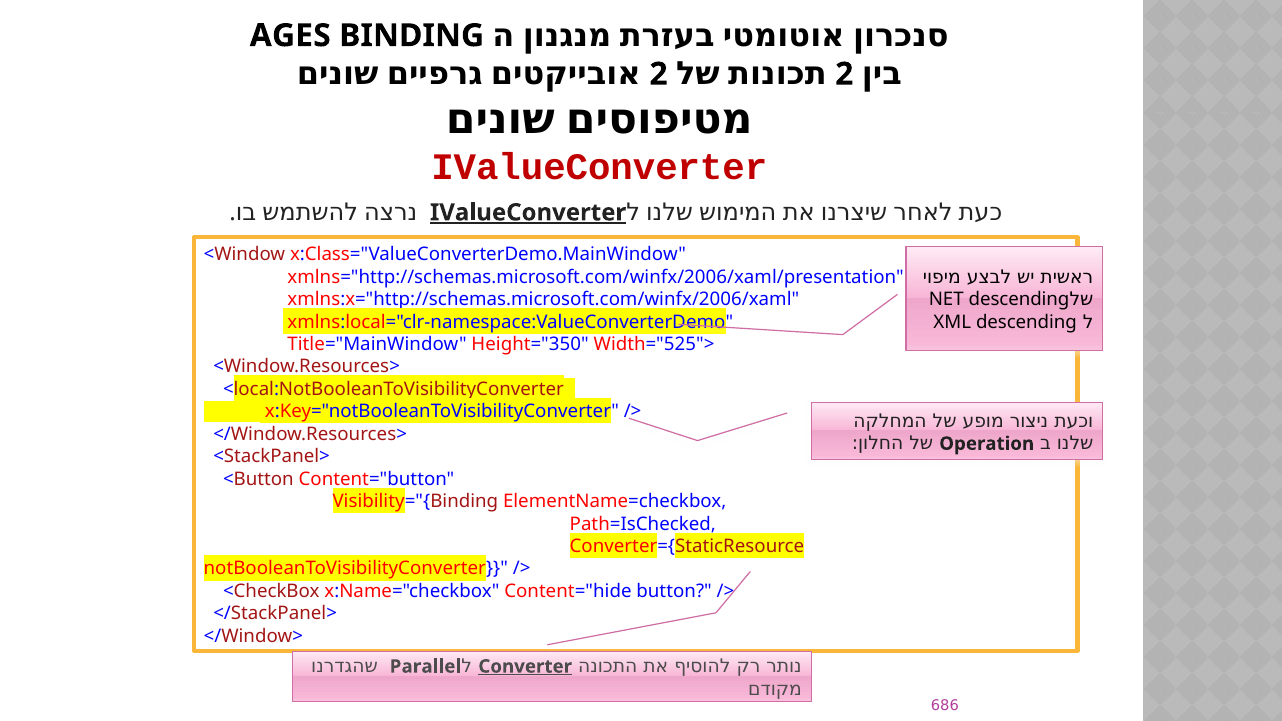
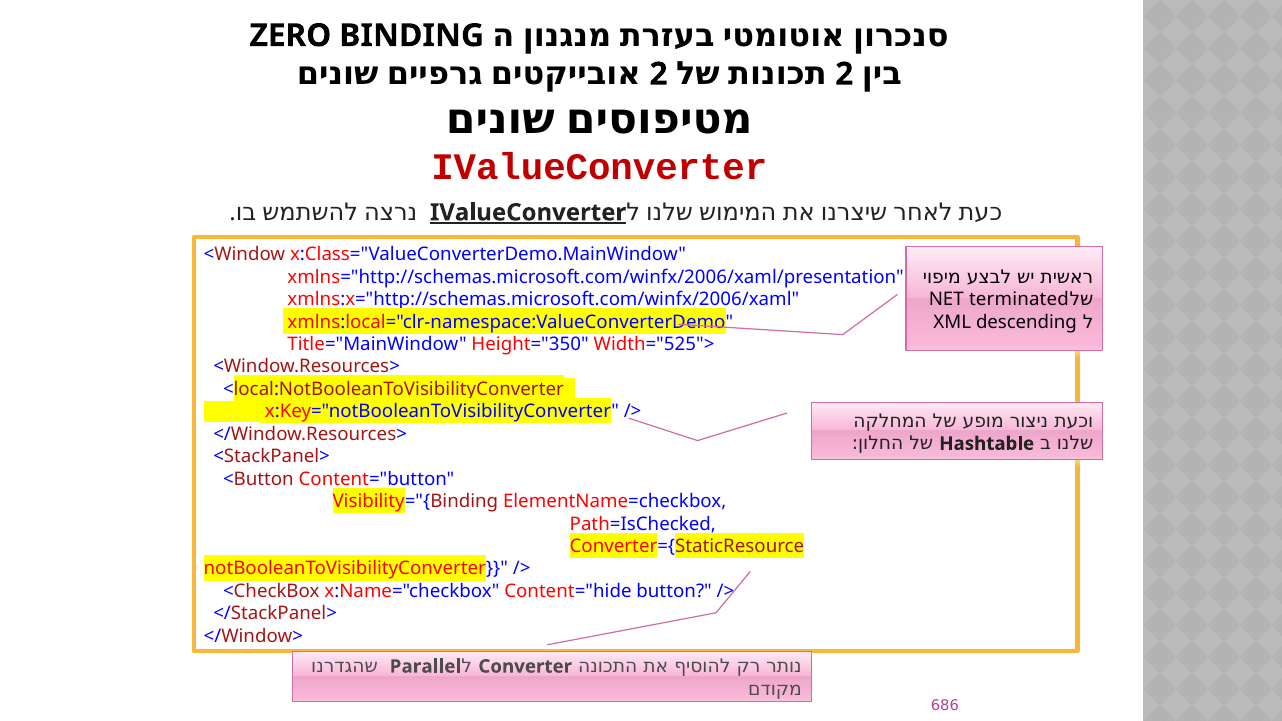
AGES: AGES -> ZERO (290, 36)
descending: descending -> terminated (1019, 300)
Operation: Operation -> Hashtable (987, 444)
Converter underline: present -> none (525, 667)
